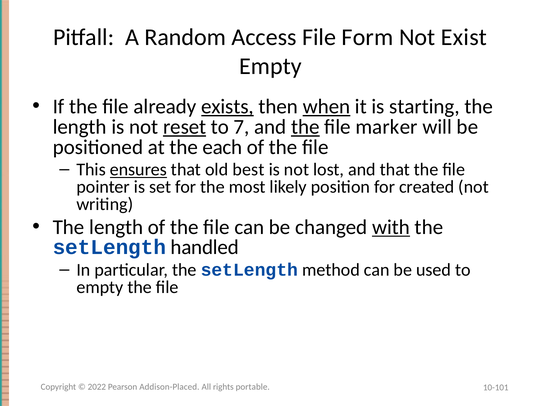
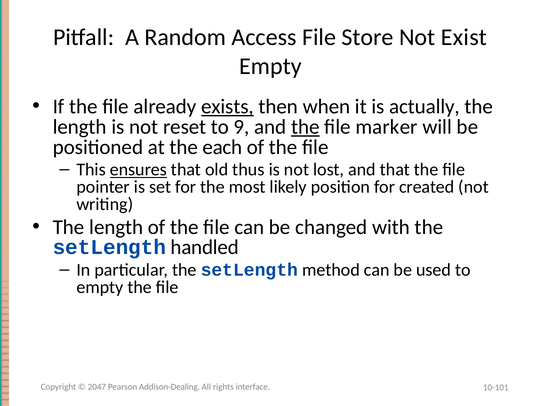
Form: Form -> Store (368, 37)
when underline: present -> none (326, 107)
starting: starting -> actually (425, 107)
reset underline: present -> none (185, 127)
7: 7 -> 9 (241, 127)
best: best -> thus (248, 170)
with underline: present -> none (391, 227)
2022: 2022 -> 2047 (97, 387)
Addison-Placed: Addison-Placed -> Addison-Dealing (169, 387)
portable: portable -> interface (253, 387)
